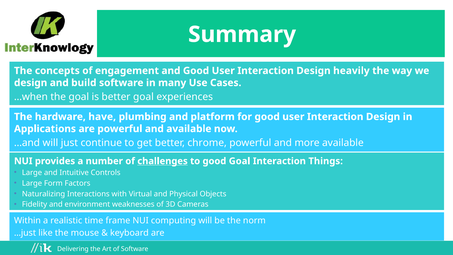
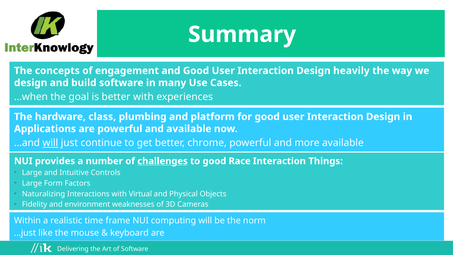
better goal: goal -> with (143, 97)
have: have -> class (102, 117)
will underline: none -> present (50, 143)
good Goal: Goal -> Race (240, 161)
